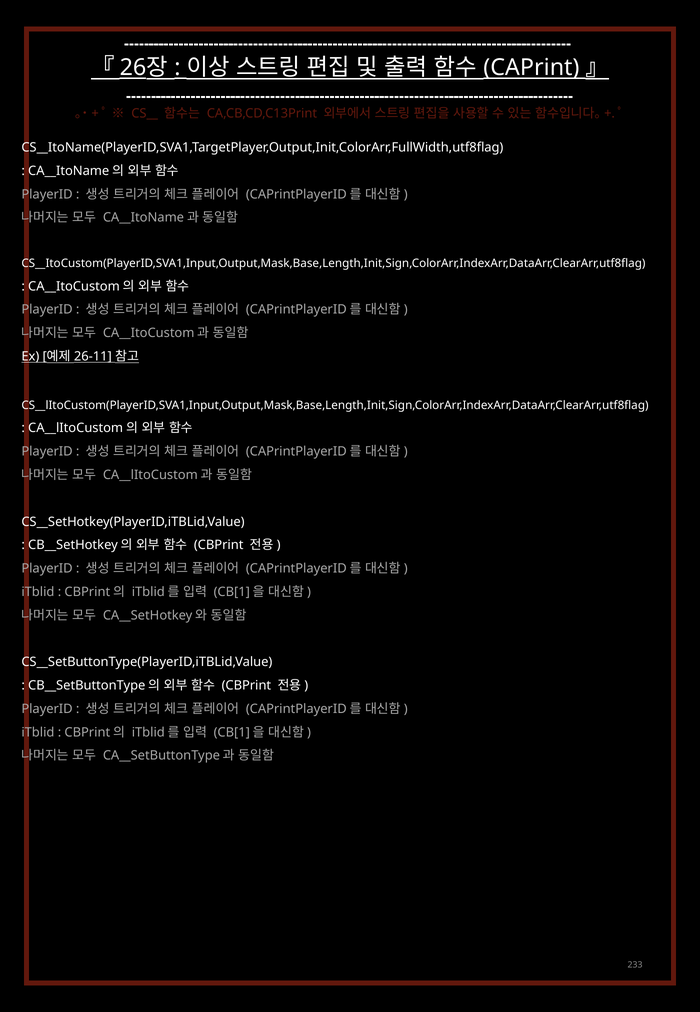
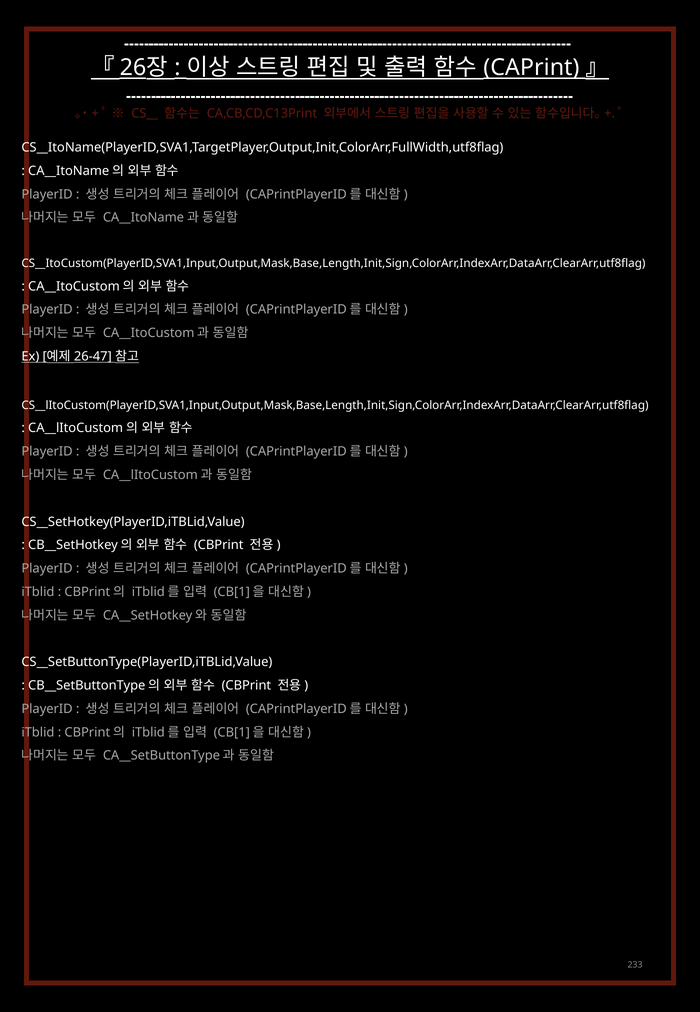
26-11: 26-11 -> 26-47 (93, 356)
